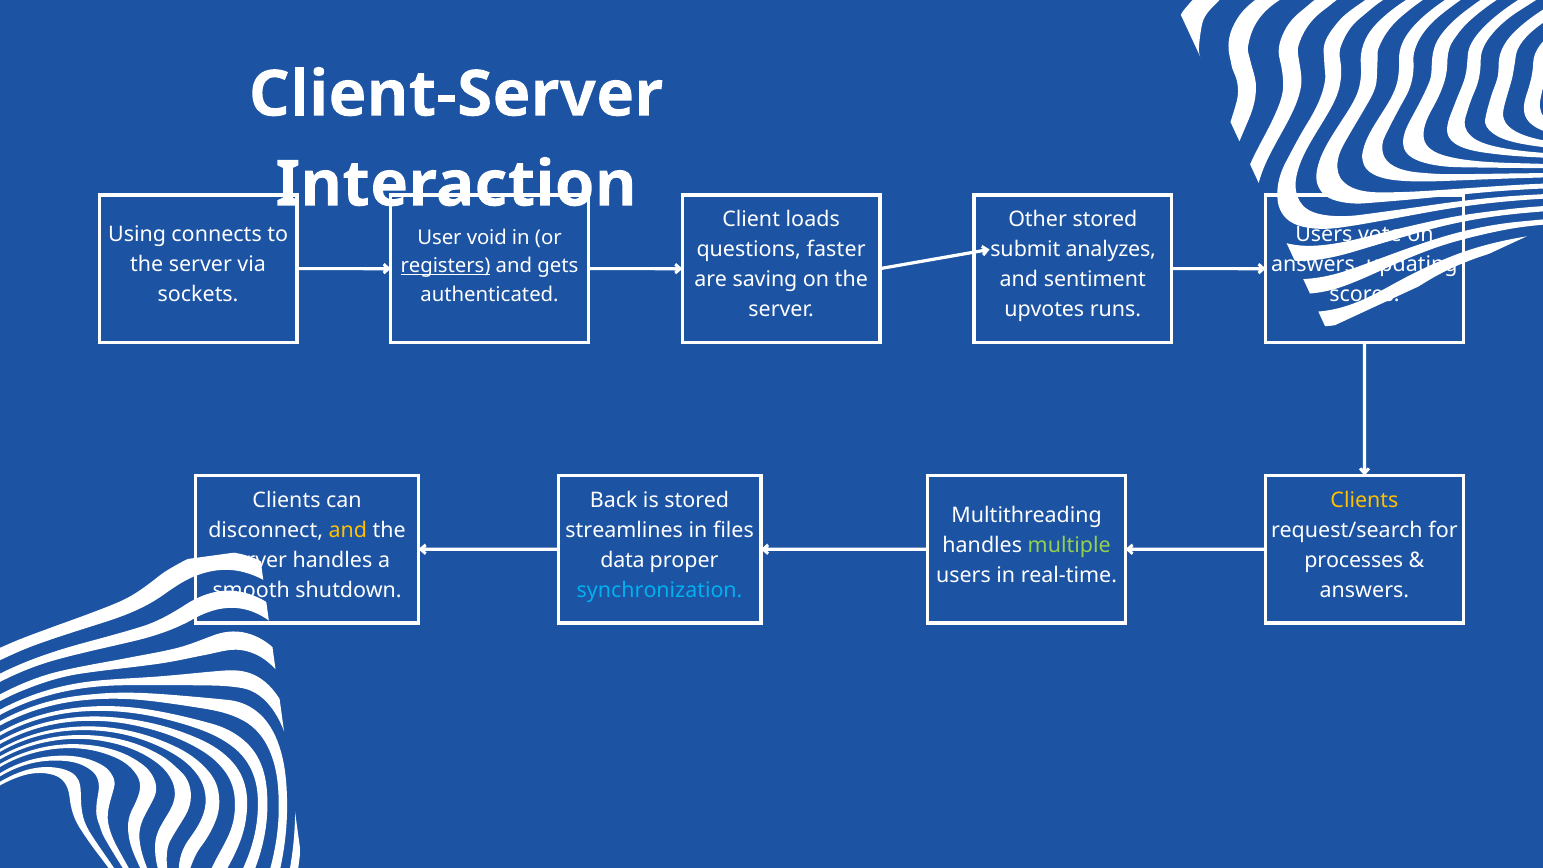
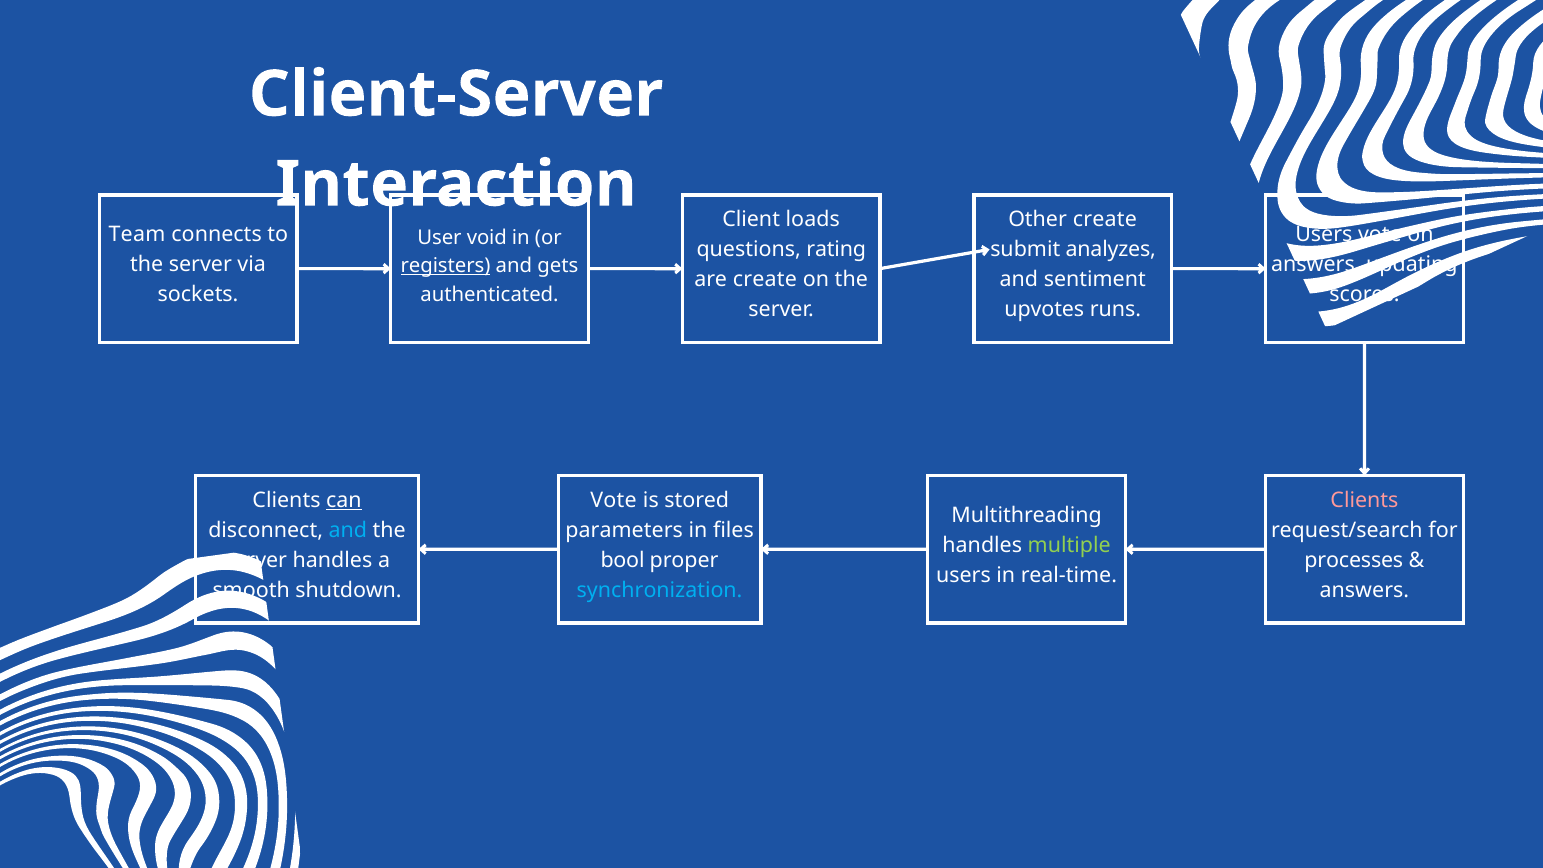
Other stored: stored -> create (1105, 220)
Using: Using -> Team (137, 235)
faster: faster -> rating (836, 250)
are saving: saving -> create (765, 280)
can underline: none -> present (344, 500)
Back: Back -> Vote (614, 500)
Clients colour: yellow -> pink (1364, 500)
and colour: yellow -> light blue (348, 530)
streamlines: streamlines -> parameters (624, 530)
data: data -> bool (623, 560)
